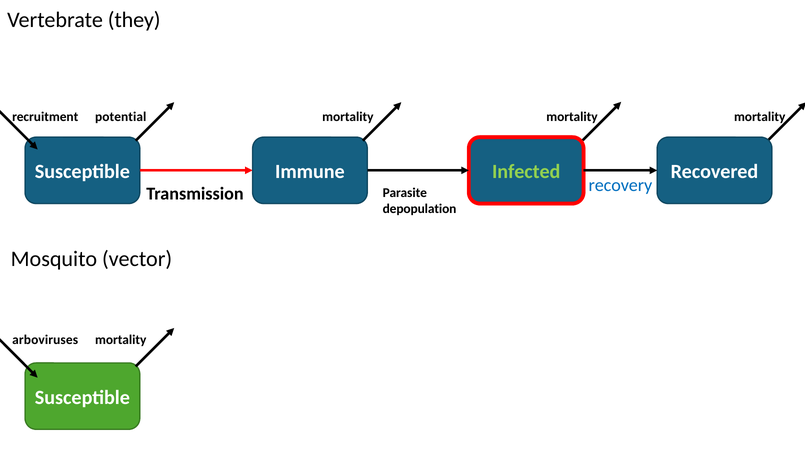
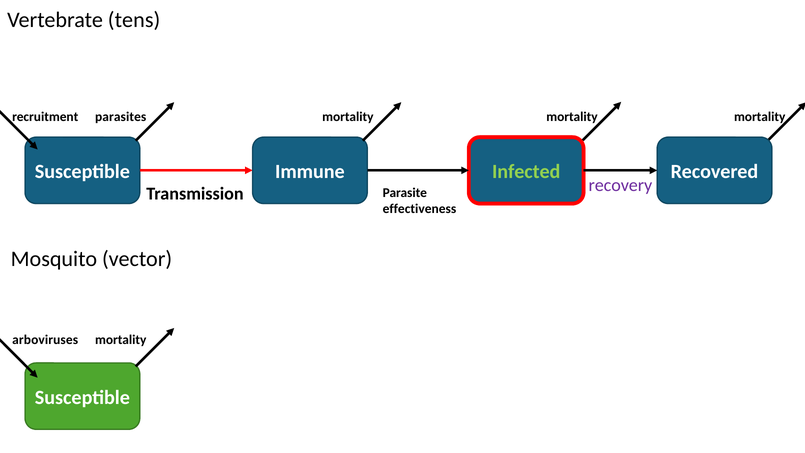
they: they -> tens (134, 20)
potential: potential -> parasites (121, 117)
recovery colour: blue -> purple (620, 185)
depopulation: depopulation -> effectiveness (419, 209)
